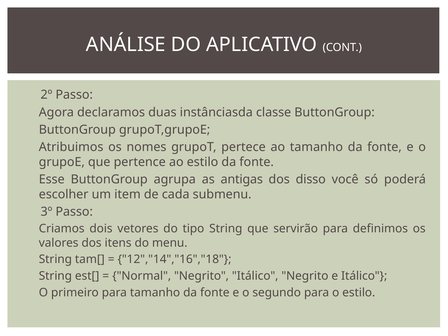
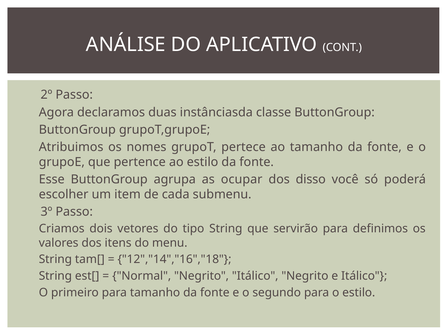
antigas: antigas -> ocupar (242, 179)
